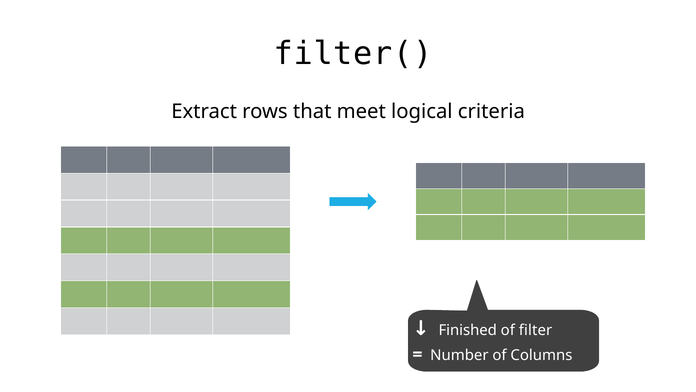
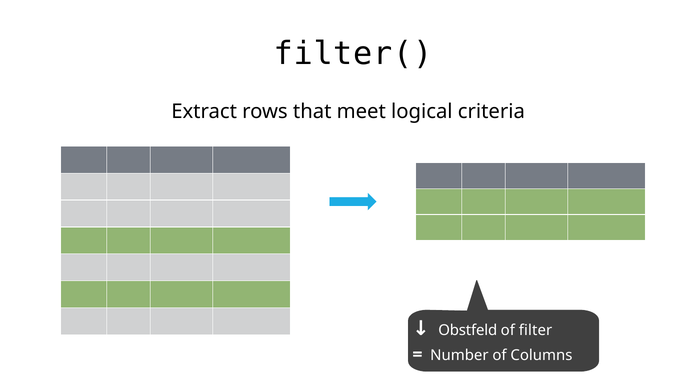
Finished: Finished -> Obstfeld (468, 330)
